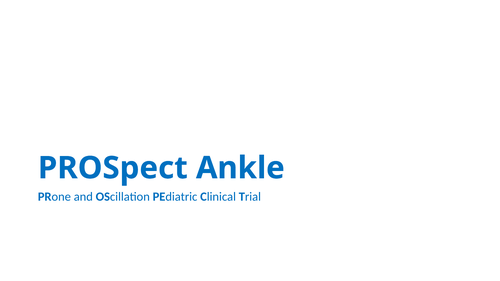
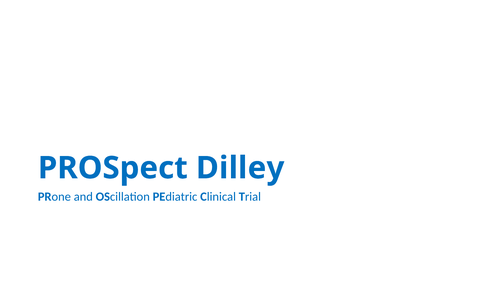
Ankle: Ankle -> Dilley (240, 168)
